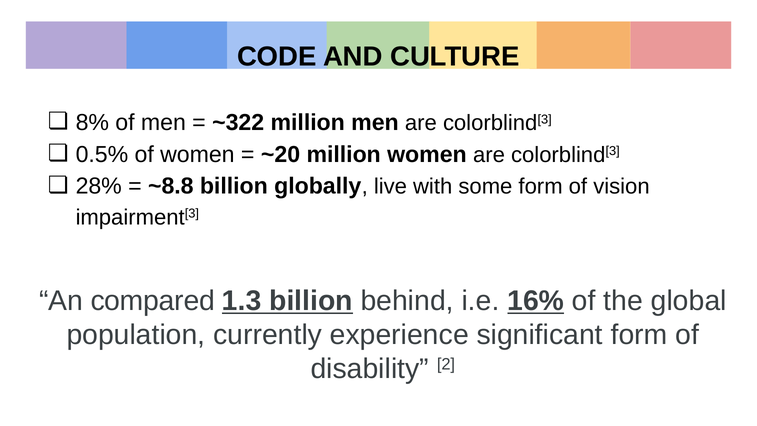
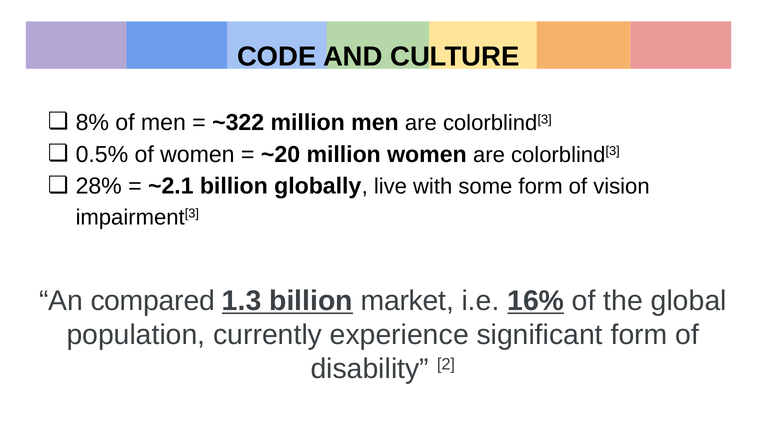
~8.8: ~8.8 -> ~2.1 (171, 186)
behind: behind -> market (407, 301)
